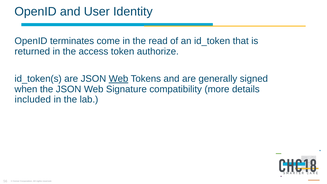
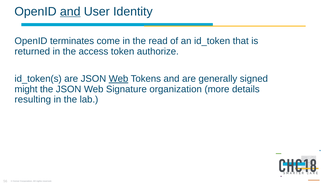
and underline: none -> present (70, 11)
when: when -> might (26, 89)
compatibility: compatibility -> organization (176, 89)
included: included -> resulting (33, 99)
